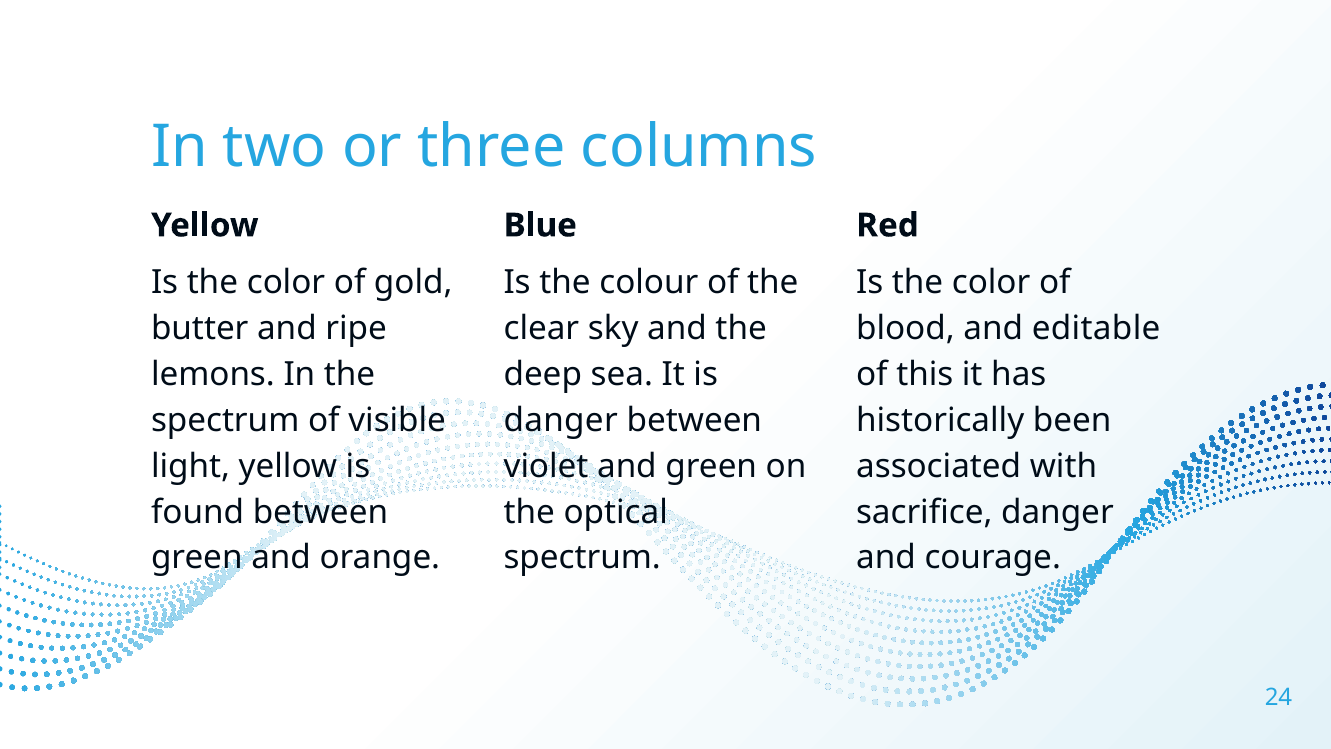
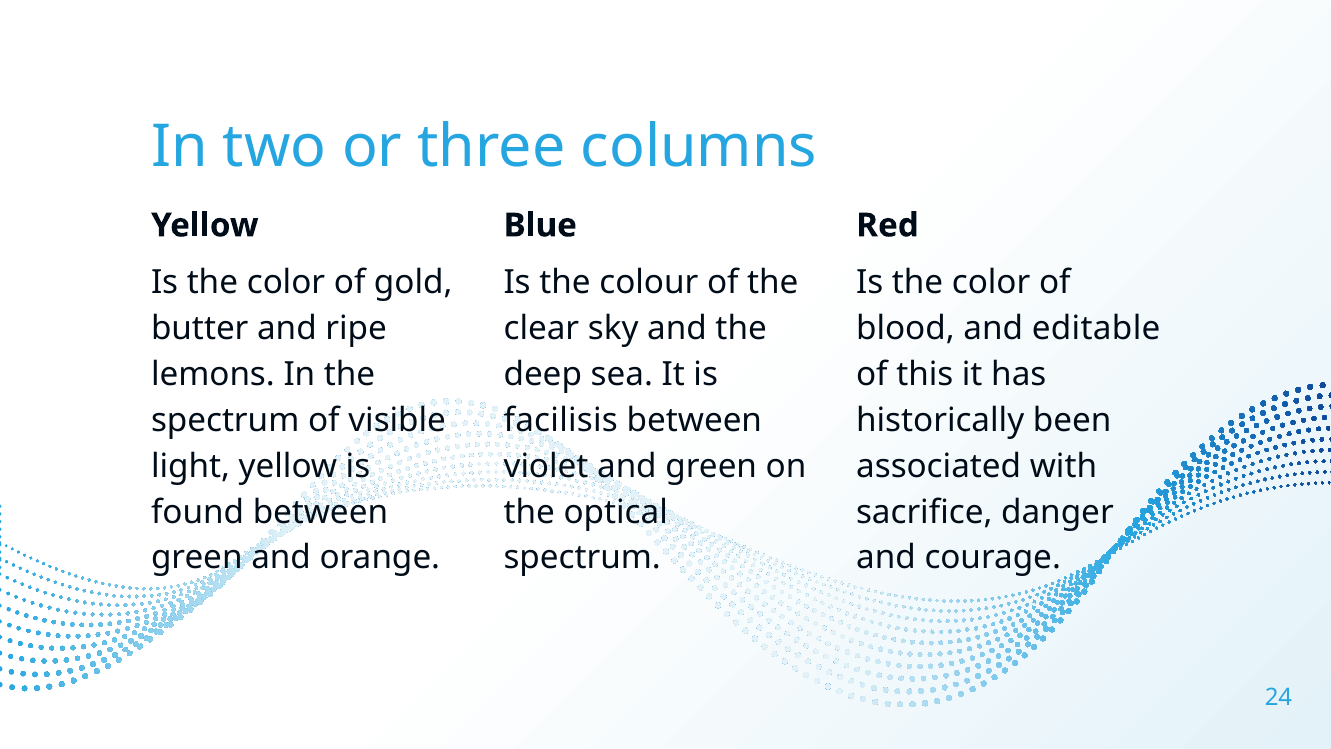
danger: danger -> facilisis (561, 420)
